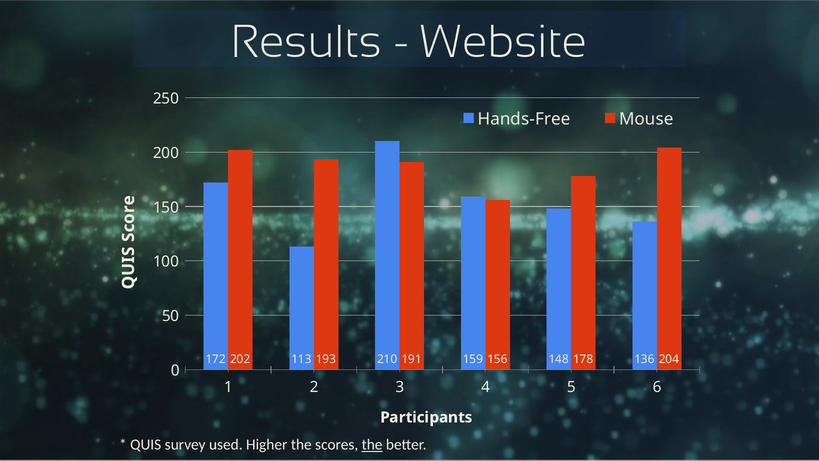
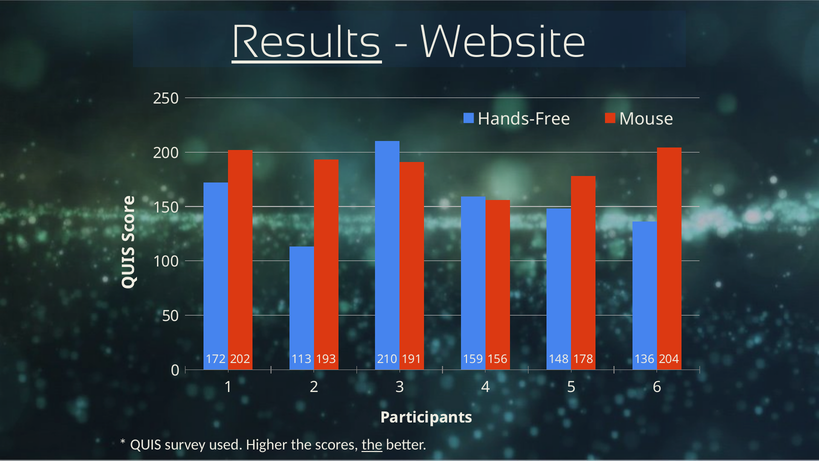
Results underline: none -> present (307, 42)
